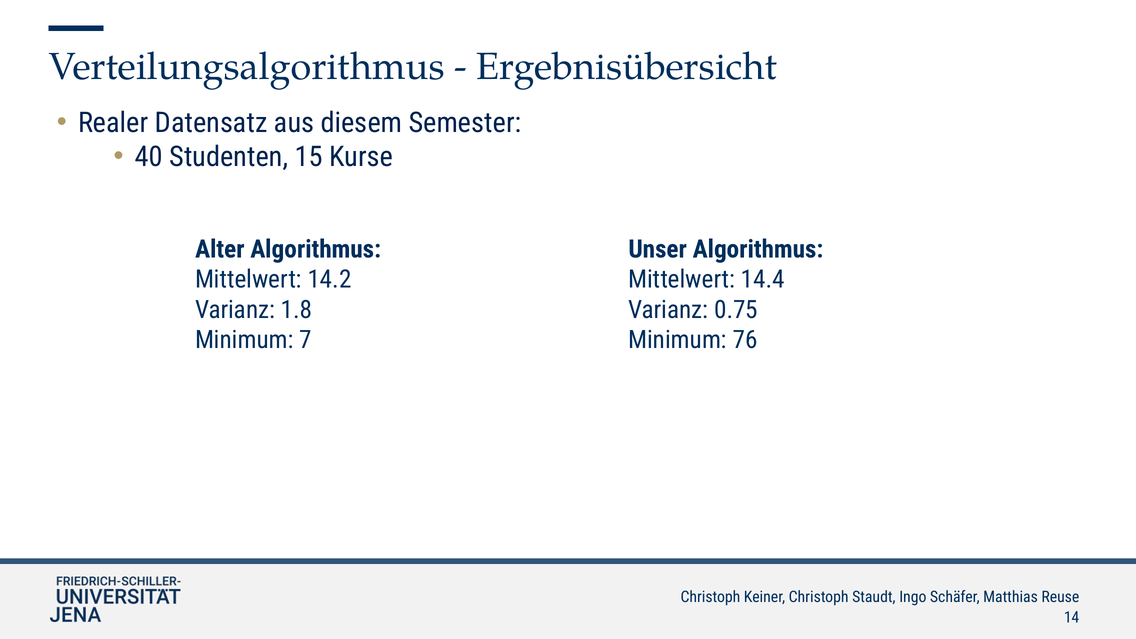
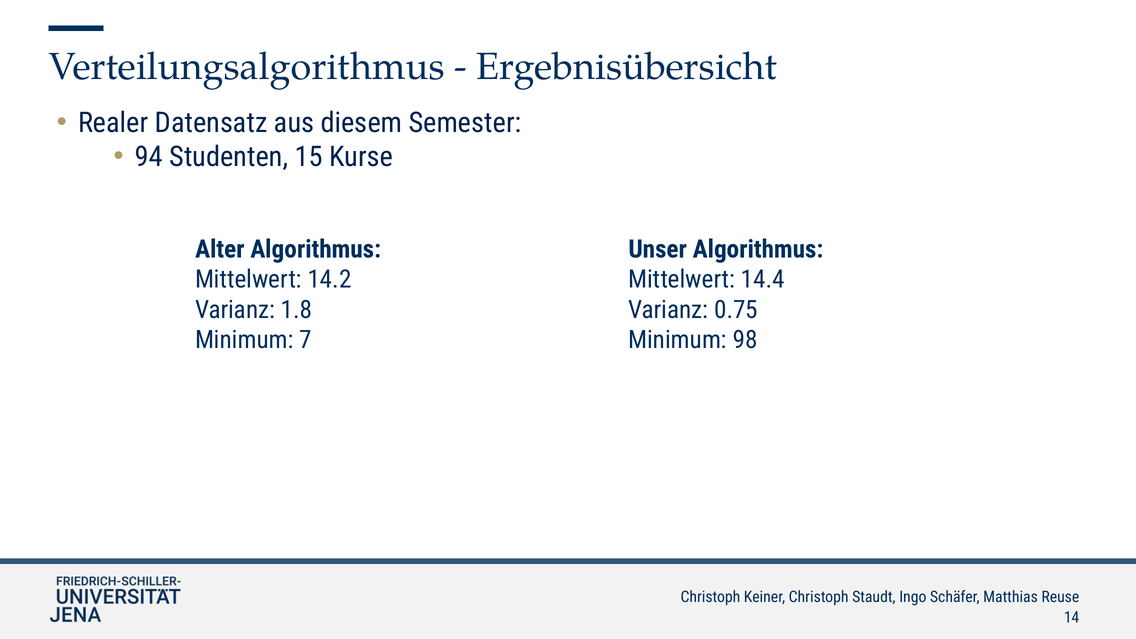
40: 40 -> 94 (149, 157)
76: 76 -> 98 (745, 340)
